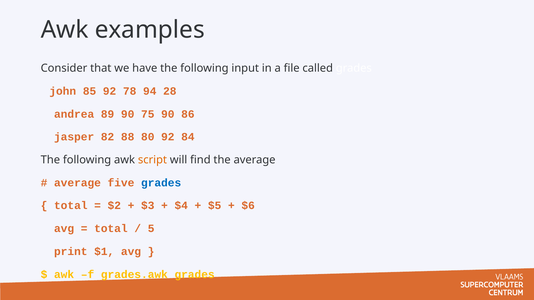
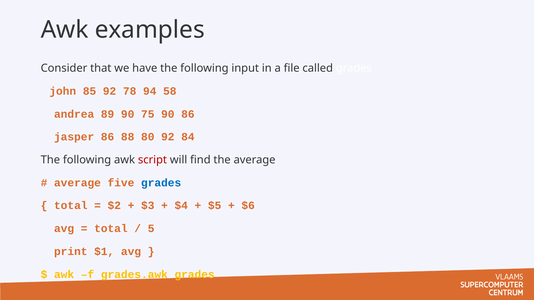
28: 28 -> 58 (170, 91)
jasper 82: 82 -> 86 (108, 137)
script colour: orange -> red (152, 160)
